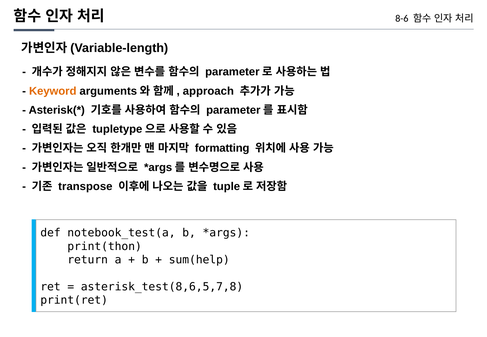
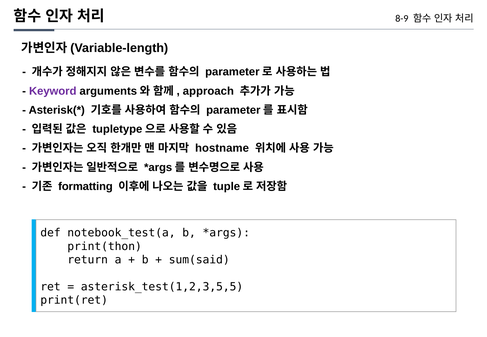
8-6: 8-6 -> 8-9 (402, 18)
Keyword colour: orange -> purple (53, 91)
formatting: formatting -> hostname (222, 148)
transpose: transpose -> formatting (85, 187)
sum(help: sum(help -> sum(said (199, 260)
asterisk_test(8,6,5,7,8: asterisk_test(8,6,5,7,8 -> asterisk_test(1,2,3,5,5 (162, 287)
